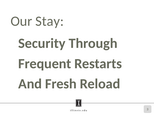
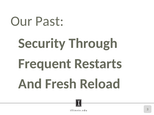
Stay: Stay -> Past (50, 21)
